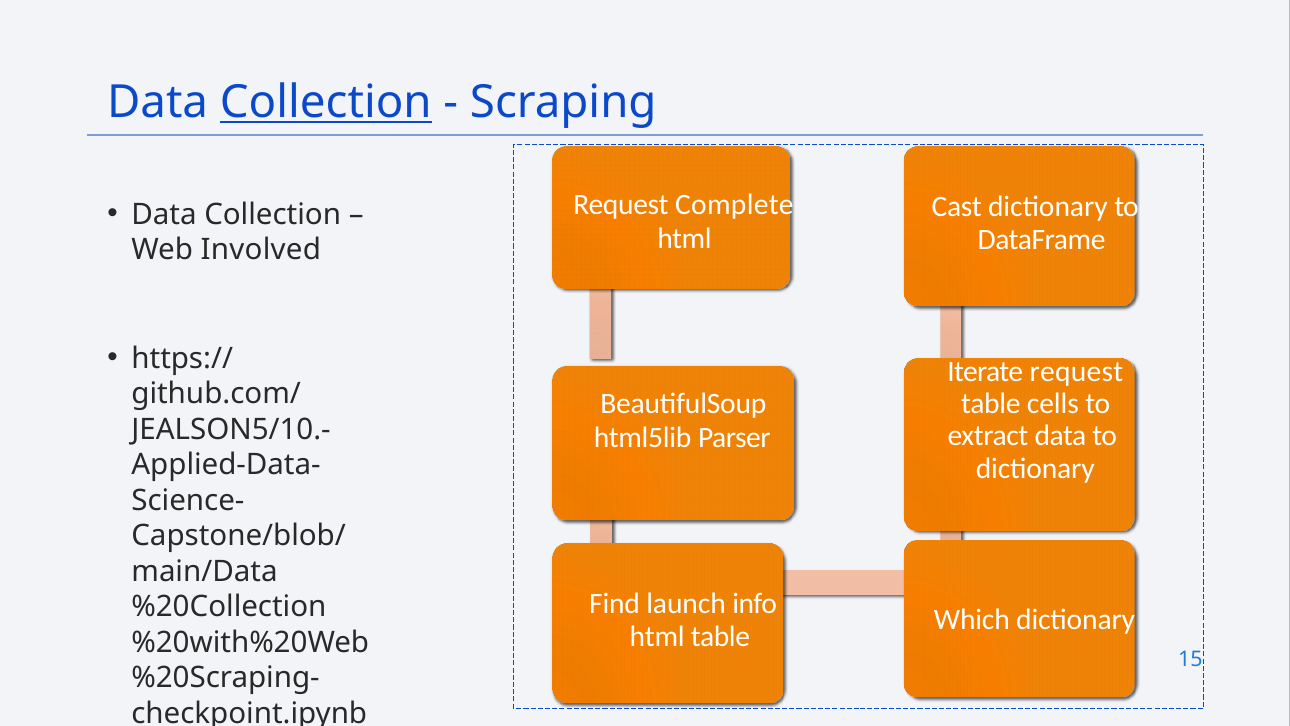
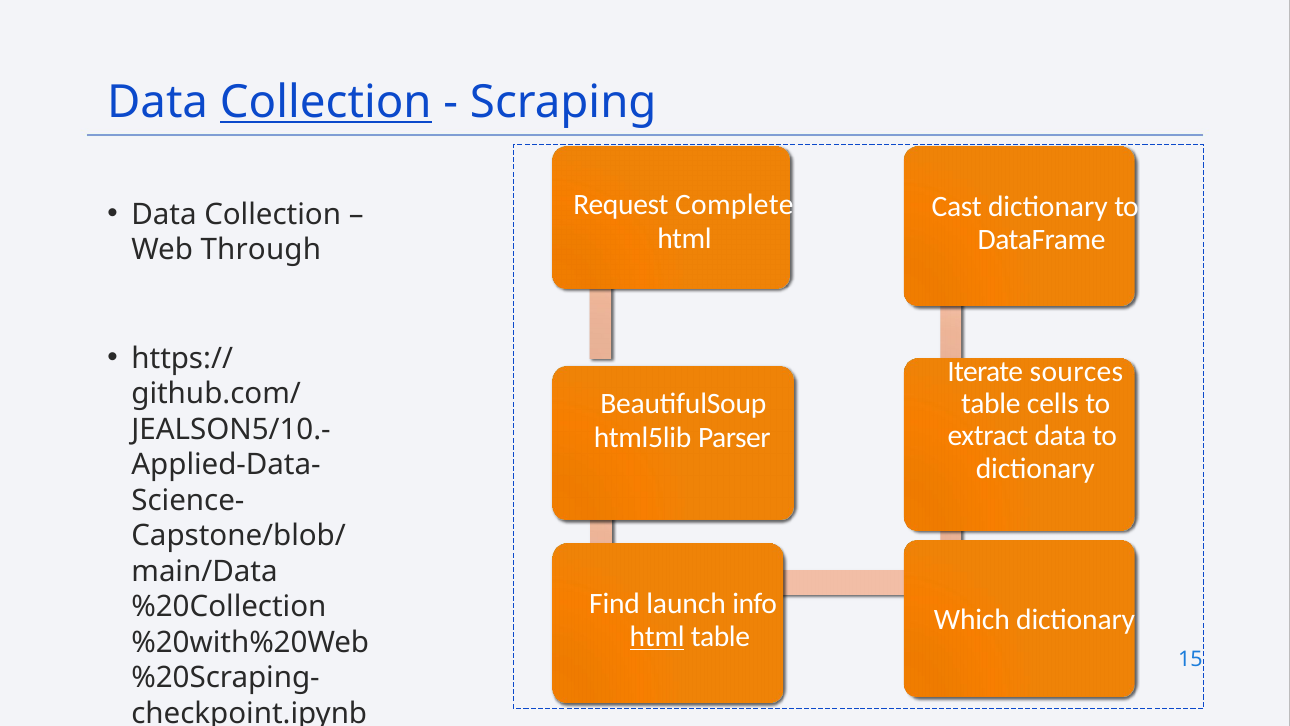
Involved: Involved -> Through (261, 250)
Iterate request: request -> sources (1076, 371)
html underline: none -> present (657, 636)
